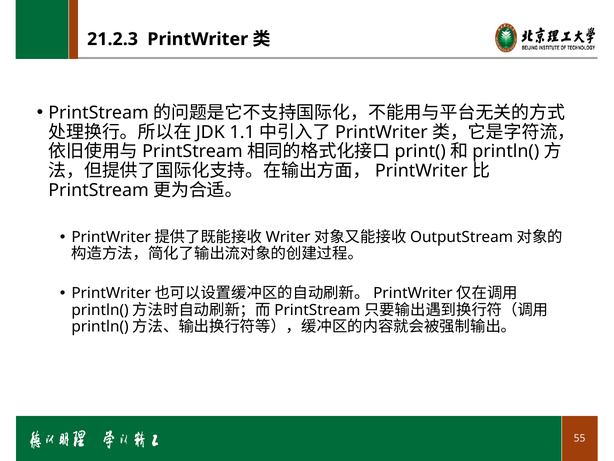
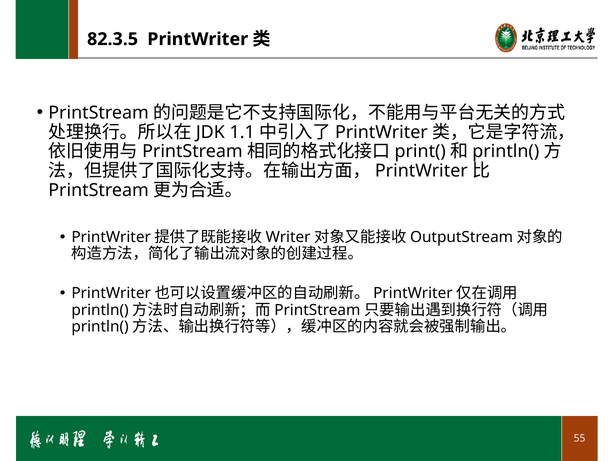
21.2.3: 21.2.3 -> 82.3.5 (113, 39)
